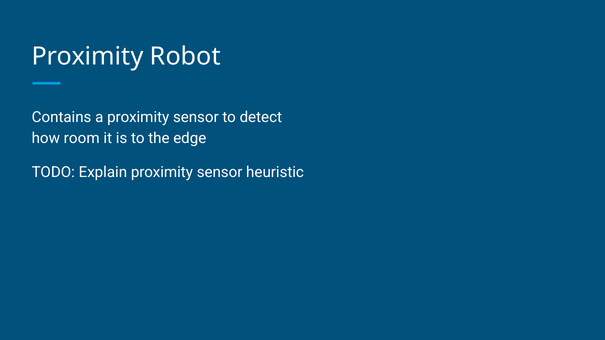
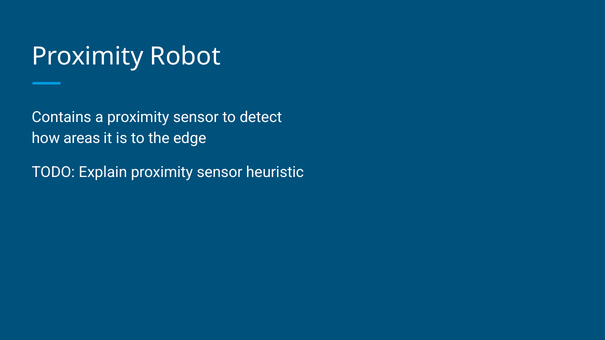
room: room -> areas (82, 138)
